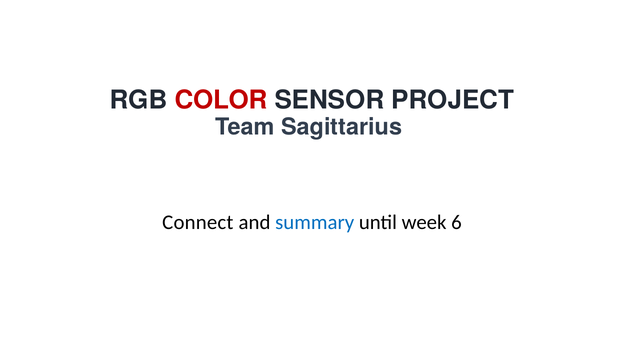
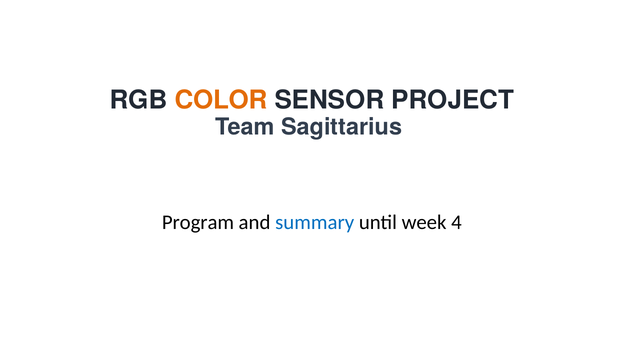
COLOR colour: red -> orange (221, 100)
Connect: Connect -> Program (198, 222)
6: 6 -> 4 (456, 222)
